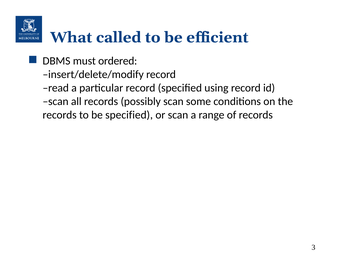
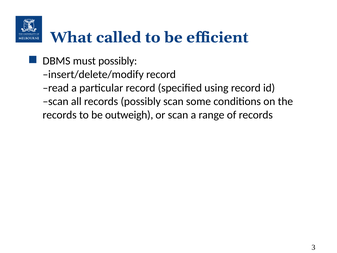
must ordered: ordered -> possibly (118, 61)
be specified: specified -> outweigh (129, 115)
